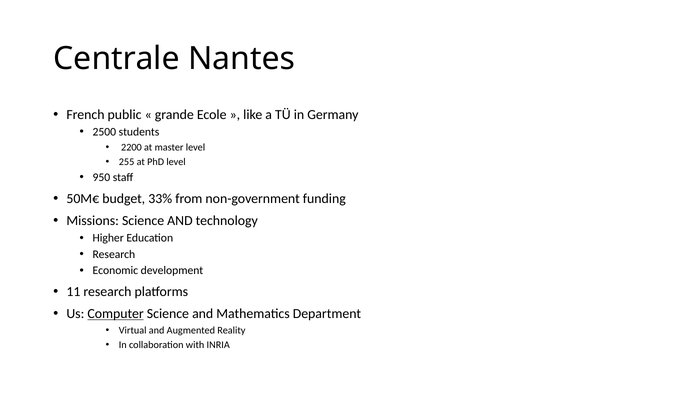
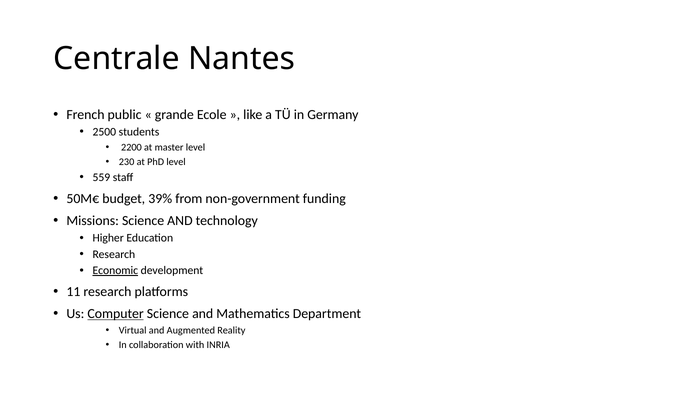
255: 255 -> 230 (127, 162)
950: 950 -> 559 (101, 178)
33%: 33% -> 39% (160, 199)
Economic underline: none -> present (115, 271)
